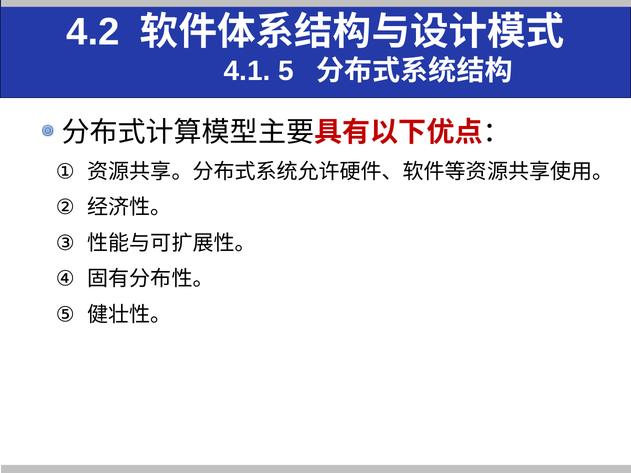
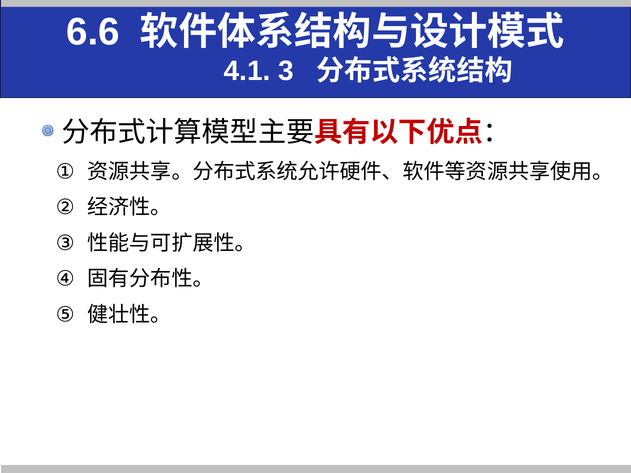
4.2: 4.2 -> 6.6 (93, 32)
5: 5 -> 3 (286, 71)
